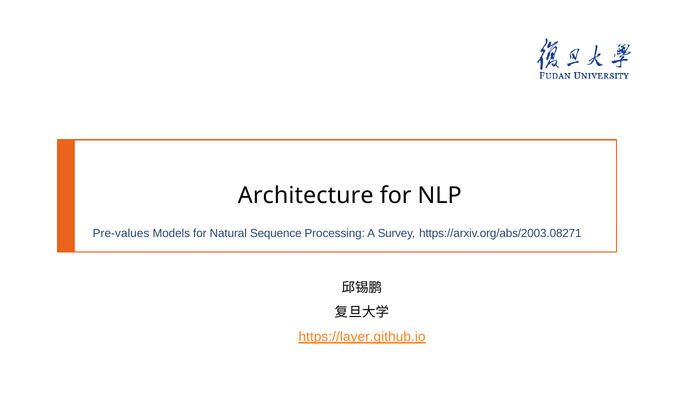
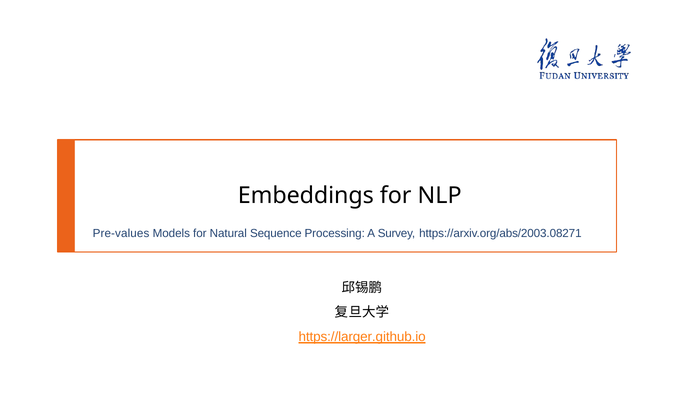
Architecture: Architecture -> Embeddings (306, 196)
https://layer.github.io: https://layer.github.io -> https://larger.github.io (362, 337)
